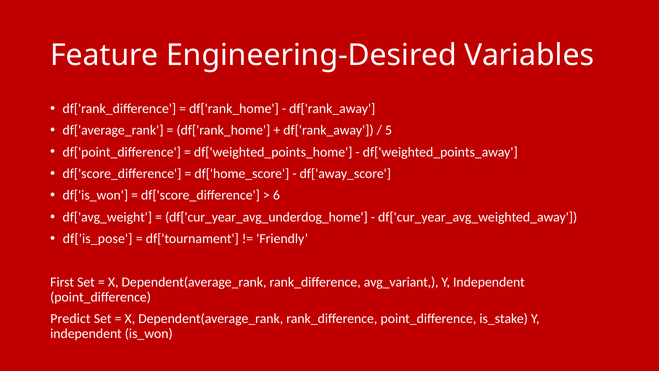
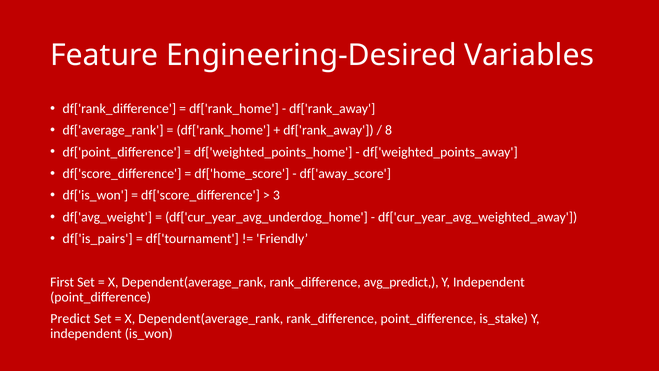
5: 5 -> 8 (389, 130)
6: 6 -> 3 (276, 195)
df['is_pose: df['is_pose -> df['is_pairs (98, 239)
avg_variant: avg_variant -> avg_predict (401, 282)
